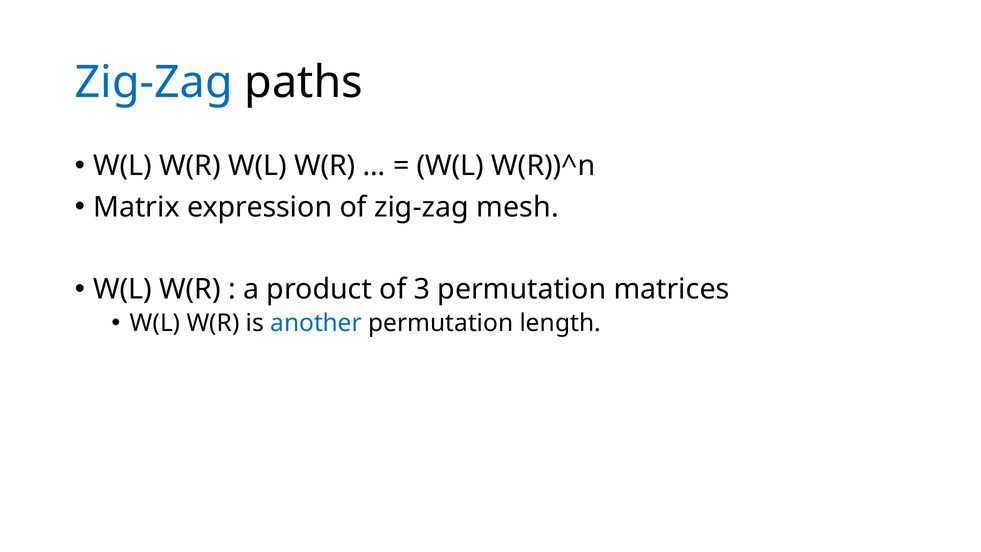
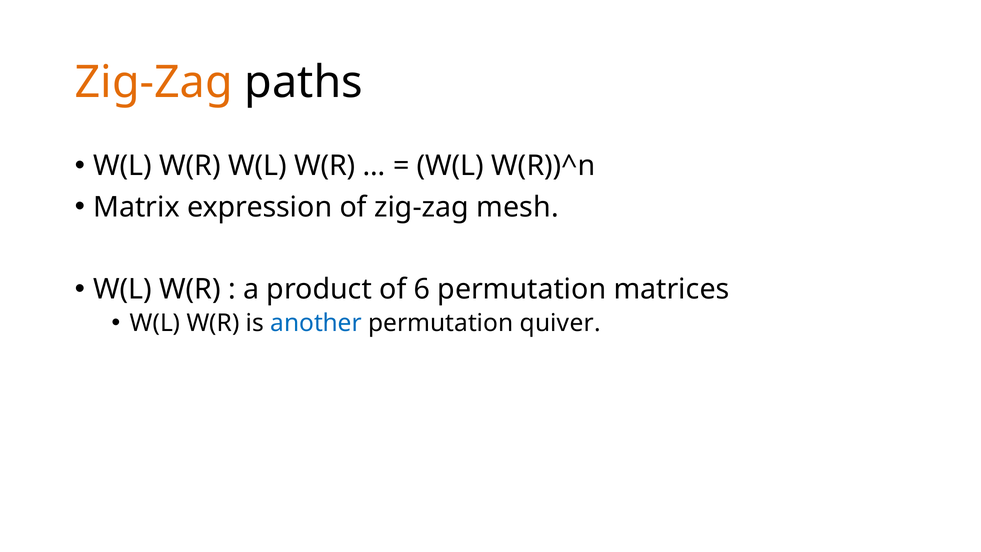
Zig-Zag colour: blue -> orange (154, 82)
3: 3 -> 6 (422, 289)
length: length -> quiver (560, 323)
